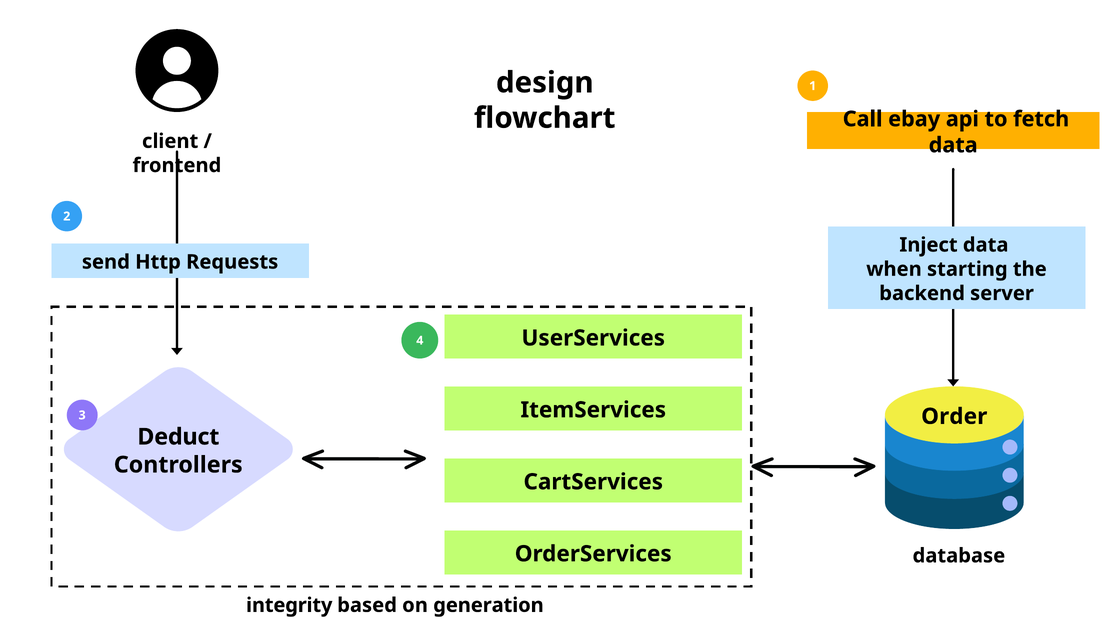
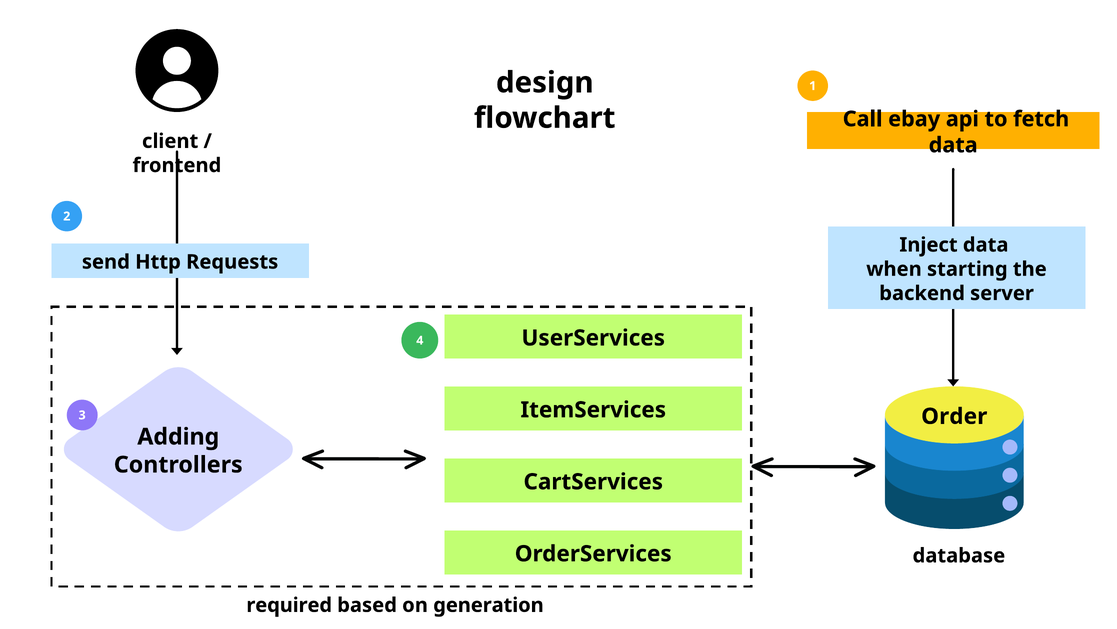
Deduct: Deduct -> Adding (178, 436)
integrity: integrity -> required (289, 605)
